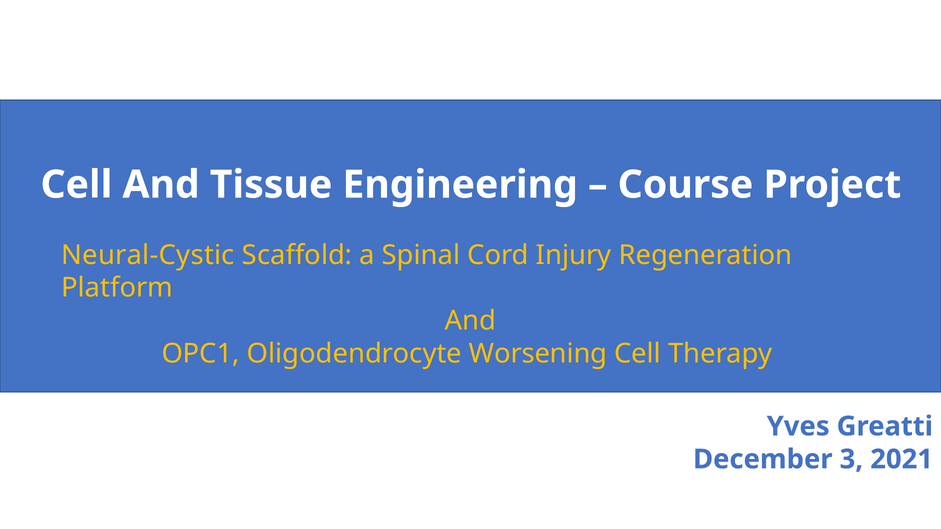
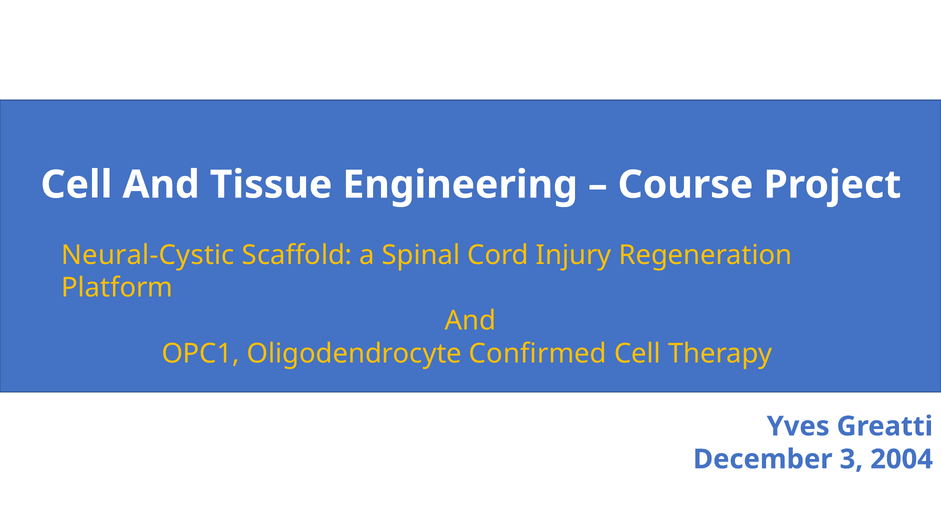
Worsening: Worsening -> Confirmed (538, 354)
2021: 2021 -> 2004 (902, 460)
